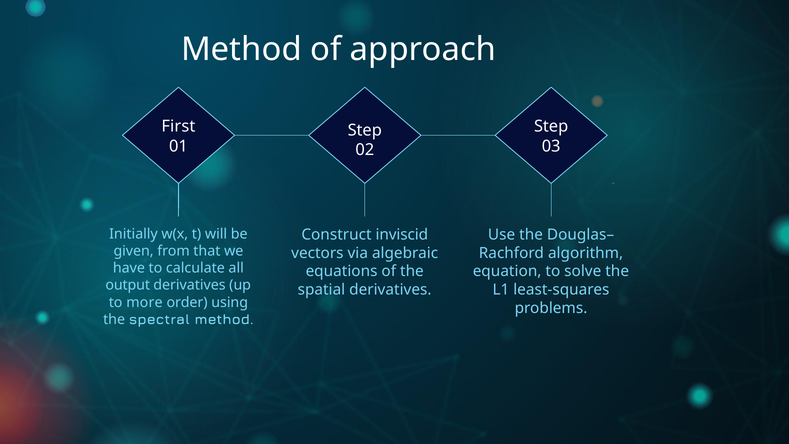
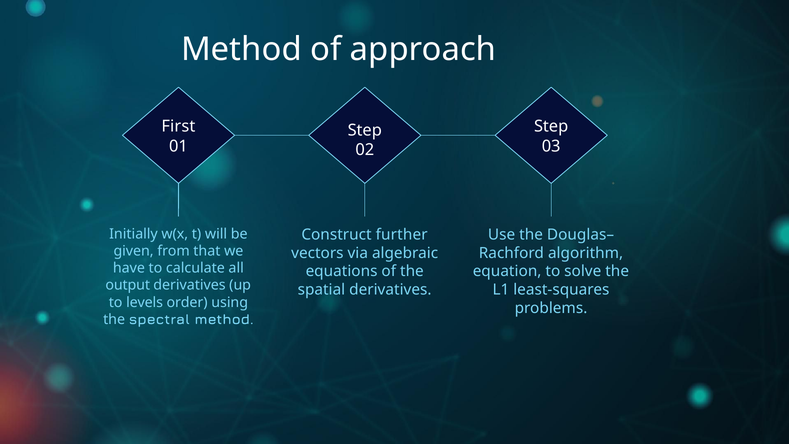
inviscid: inviscid -> further (402, 234)
more: more -> levels (145, 302)
